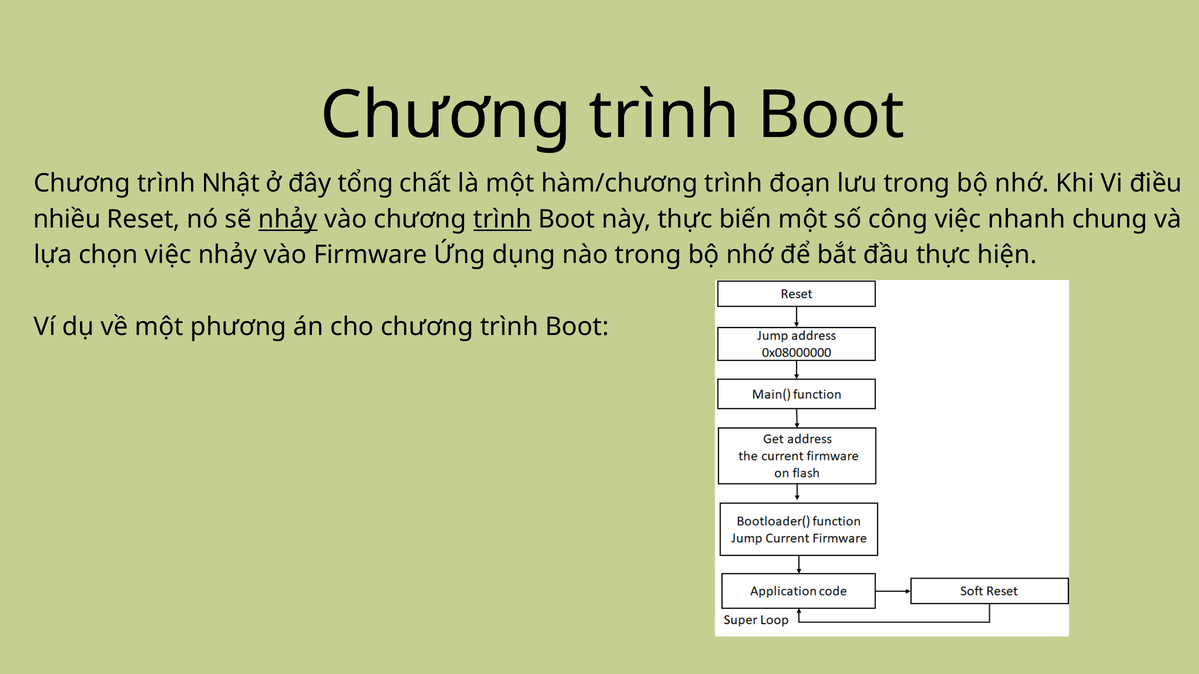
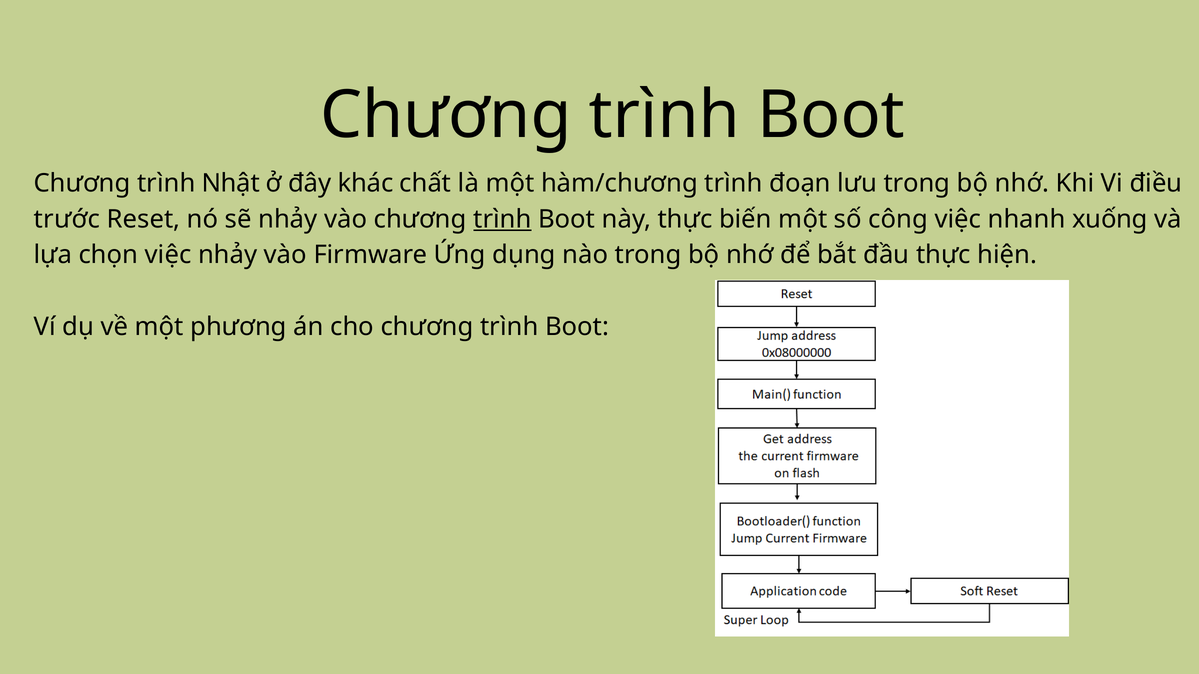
tổng: tổng -> khác (366, 183)
nhiều: nhiều -> trước (67, 219)
nhảy underline: present -> none (288, 219)
chung: chung -> xuống (1110, 219)
